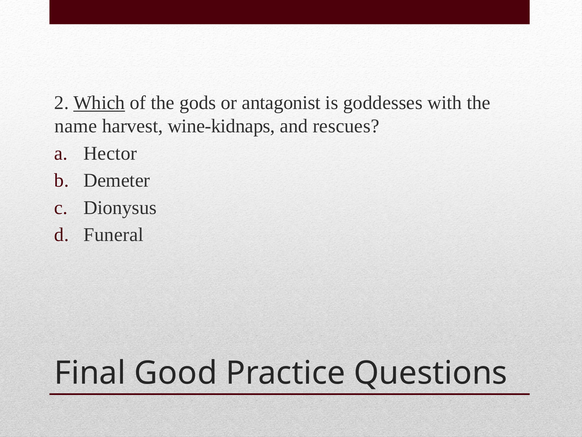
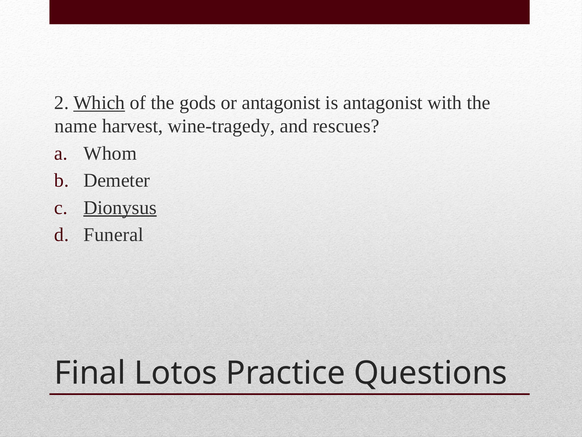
is goddesses: goddesses -> antagonist (383, 103)
wine-kidnaps: wine-kidnaps -> wine-tragedy (221, 126)
Hector: Hector -> Whom (110, 153)
Dionysus underline: none -> present (120, 207)
Good: Good -> Lotos (176, 373)
